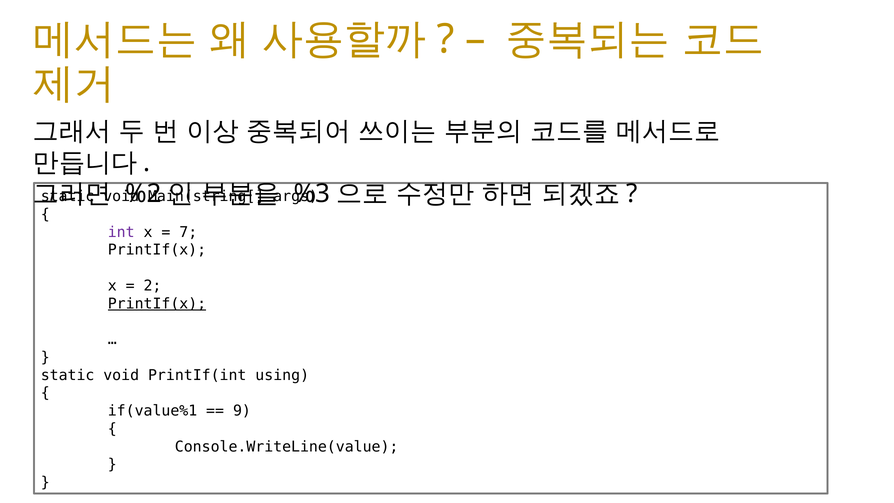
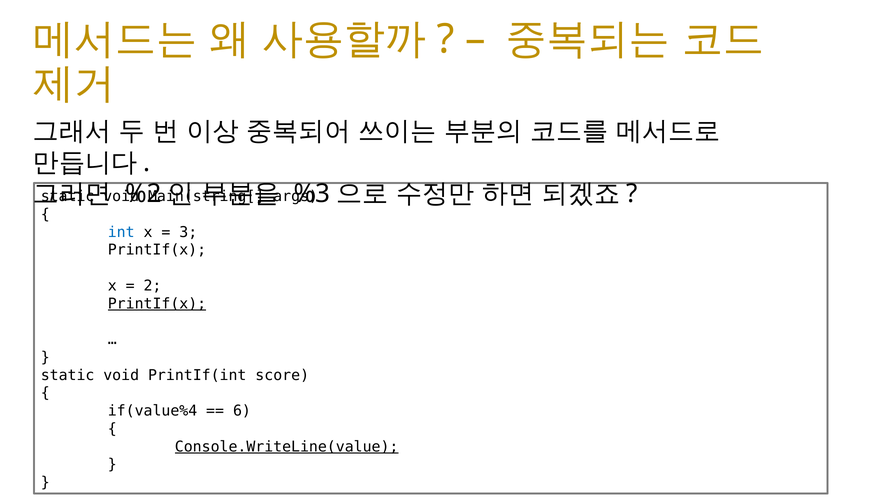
int colour: purple -> blue (121, 232)
7: 7 -> 3 (188, 232)
using: using -> score (282, 375)
if(value%1: if(value%1 -> if(value%4 (153, 411)
9: 9 -> 6 (242, 411)
Console.WriteLine(value underline: none -> present (287, 446)
